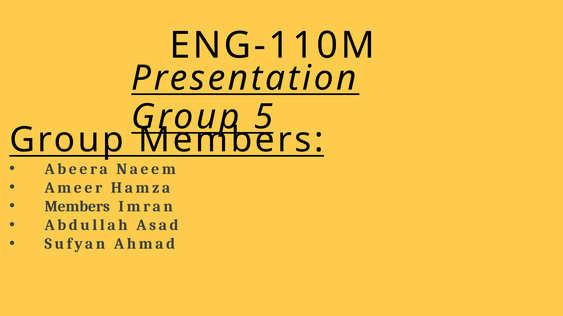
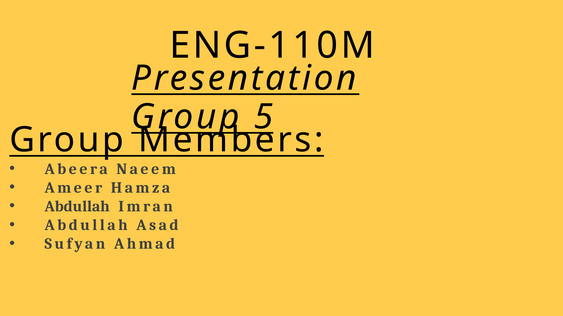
Members: Members -> Abdullah (77, 207)
